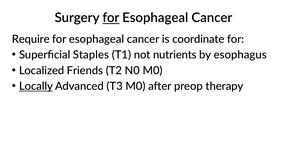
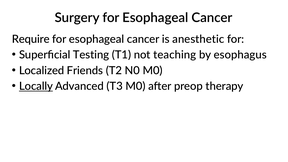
for underline: present -> none (111, 18)
coordinate: coordinate -> anesthetic (198, 39)
Staples: Staples -> Testing (91, 55)
nutrients: nutrients -> teaching (175, 55)
